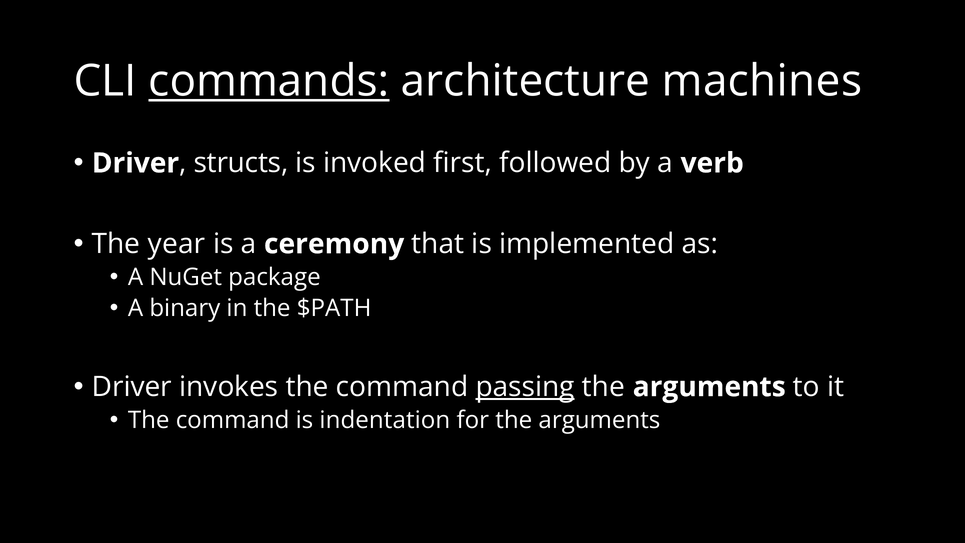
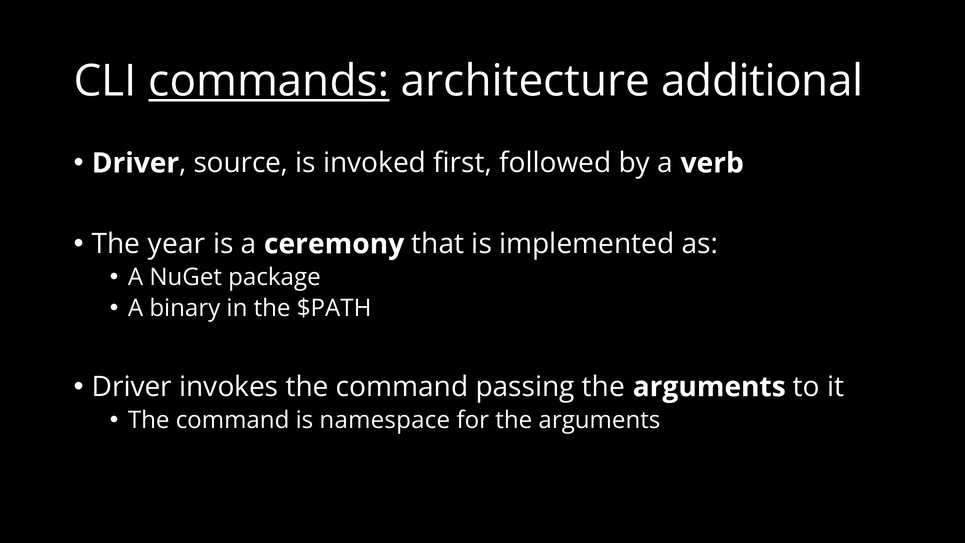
machines: machines -> additional (762, 81)
structs: structs -> source (241, 163)
passing underline: present -> none (525, 387)
indentation: indentation -> namespace (385, 420)
